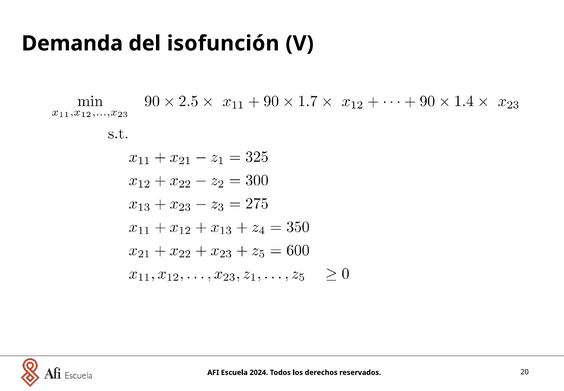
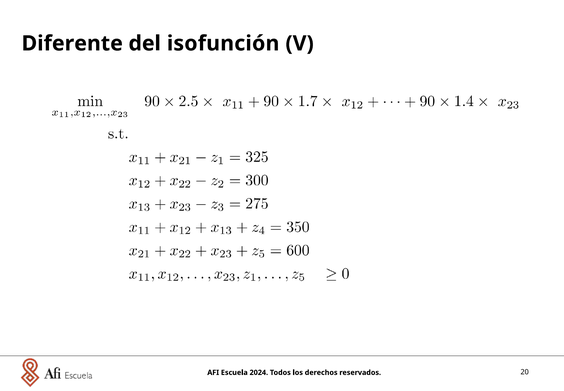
Demanda: Demanda -> Diferente (72, 43)
